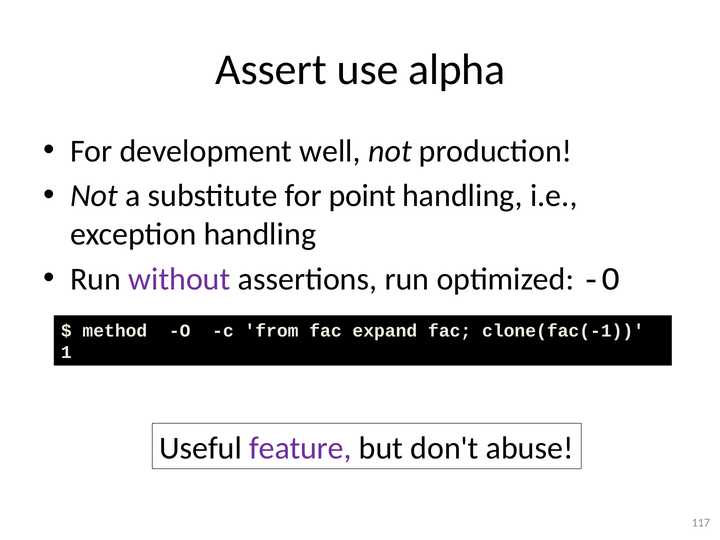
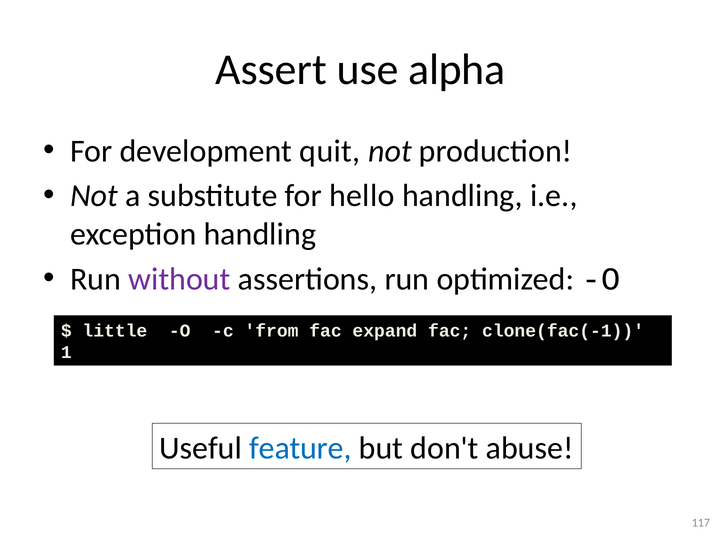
well: well -> quit (330, 151)
point: point -> hello (362, 196)
method: method -> little (115, 331)
feature colour: purple -> blue (300, 448)
